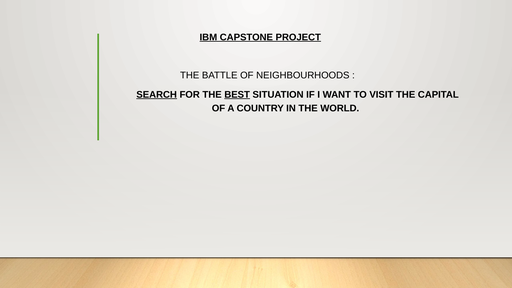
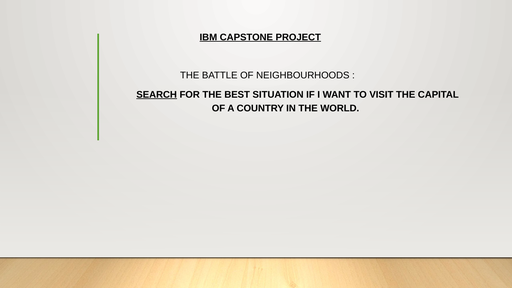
BEST underline: present -> none (237, 95)
